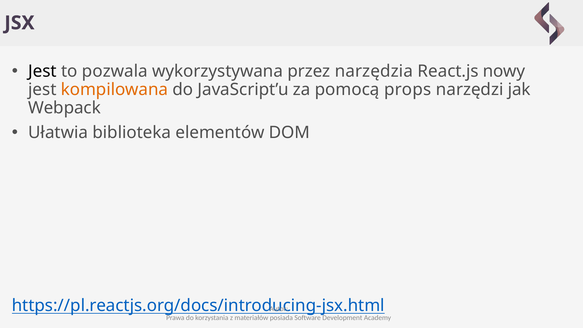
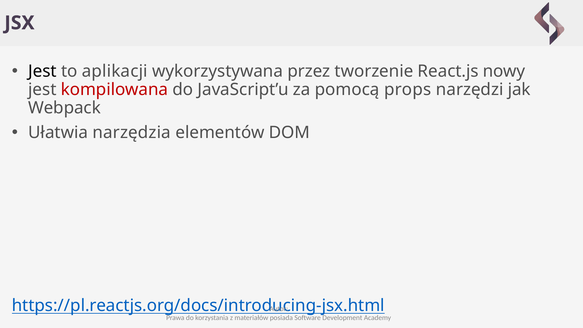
pozwala: pozwala -> aplikacji (115, 71)
narzędzia: narzędzia -> tworzenie (374, 71)
kompilowana colour: orange -> red (114, 90)
biblioteka: biblioteka -> narzędzia (132, 132)
